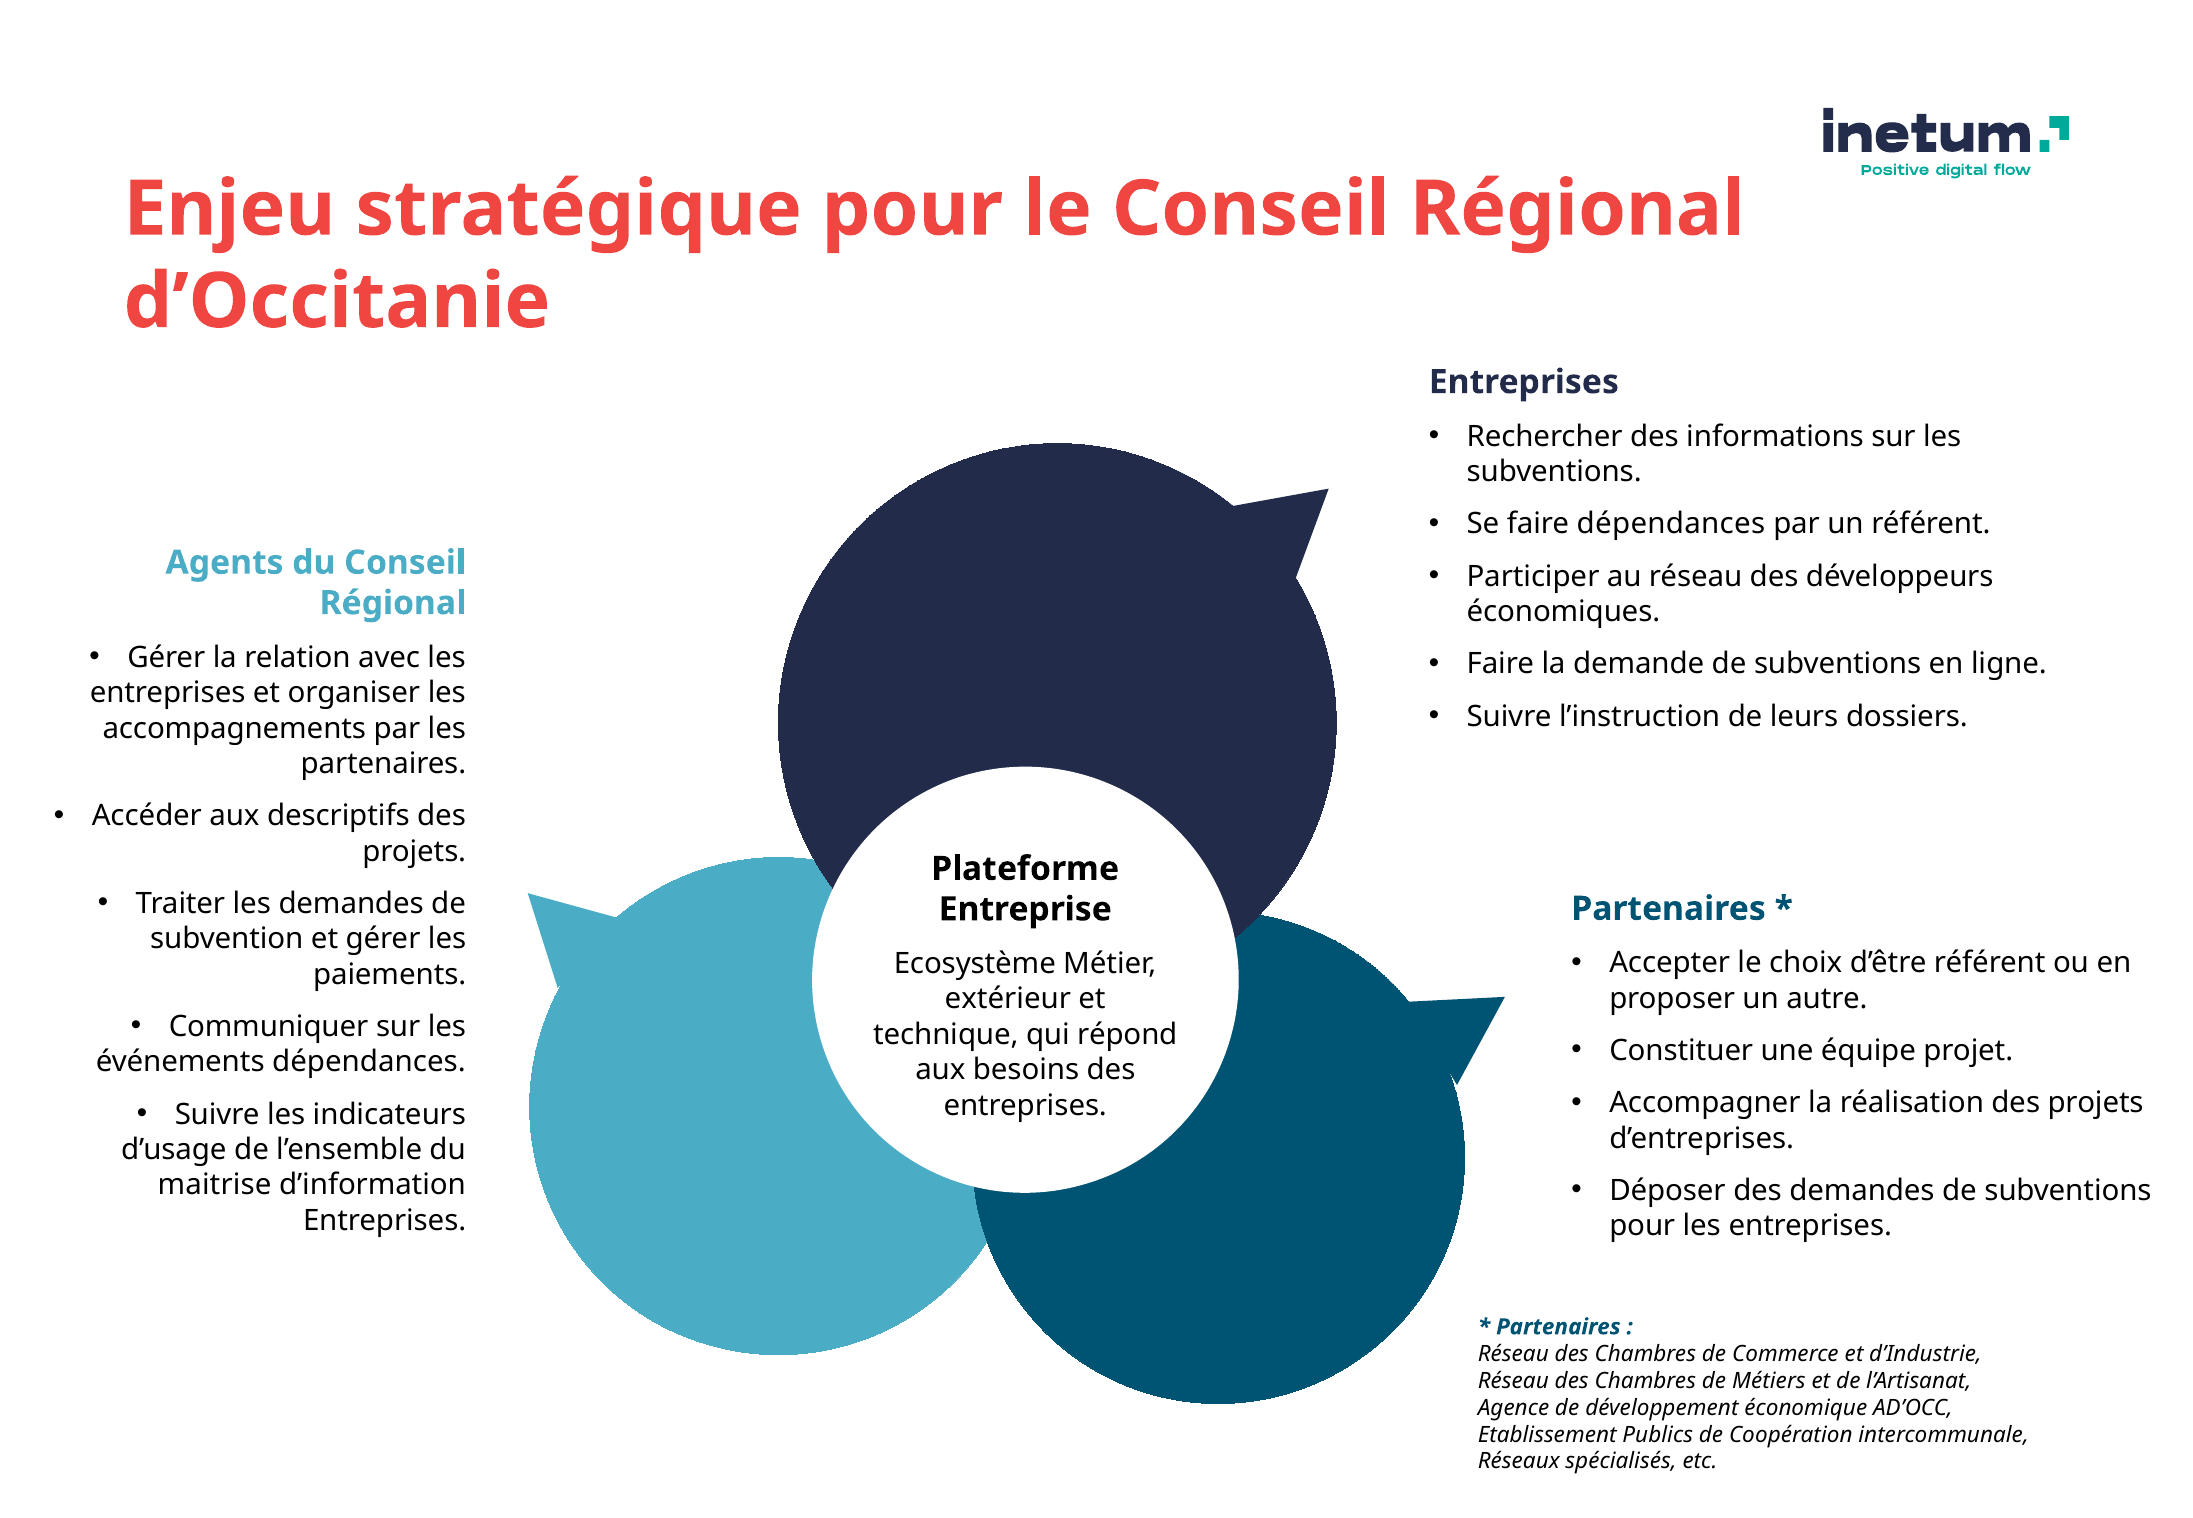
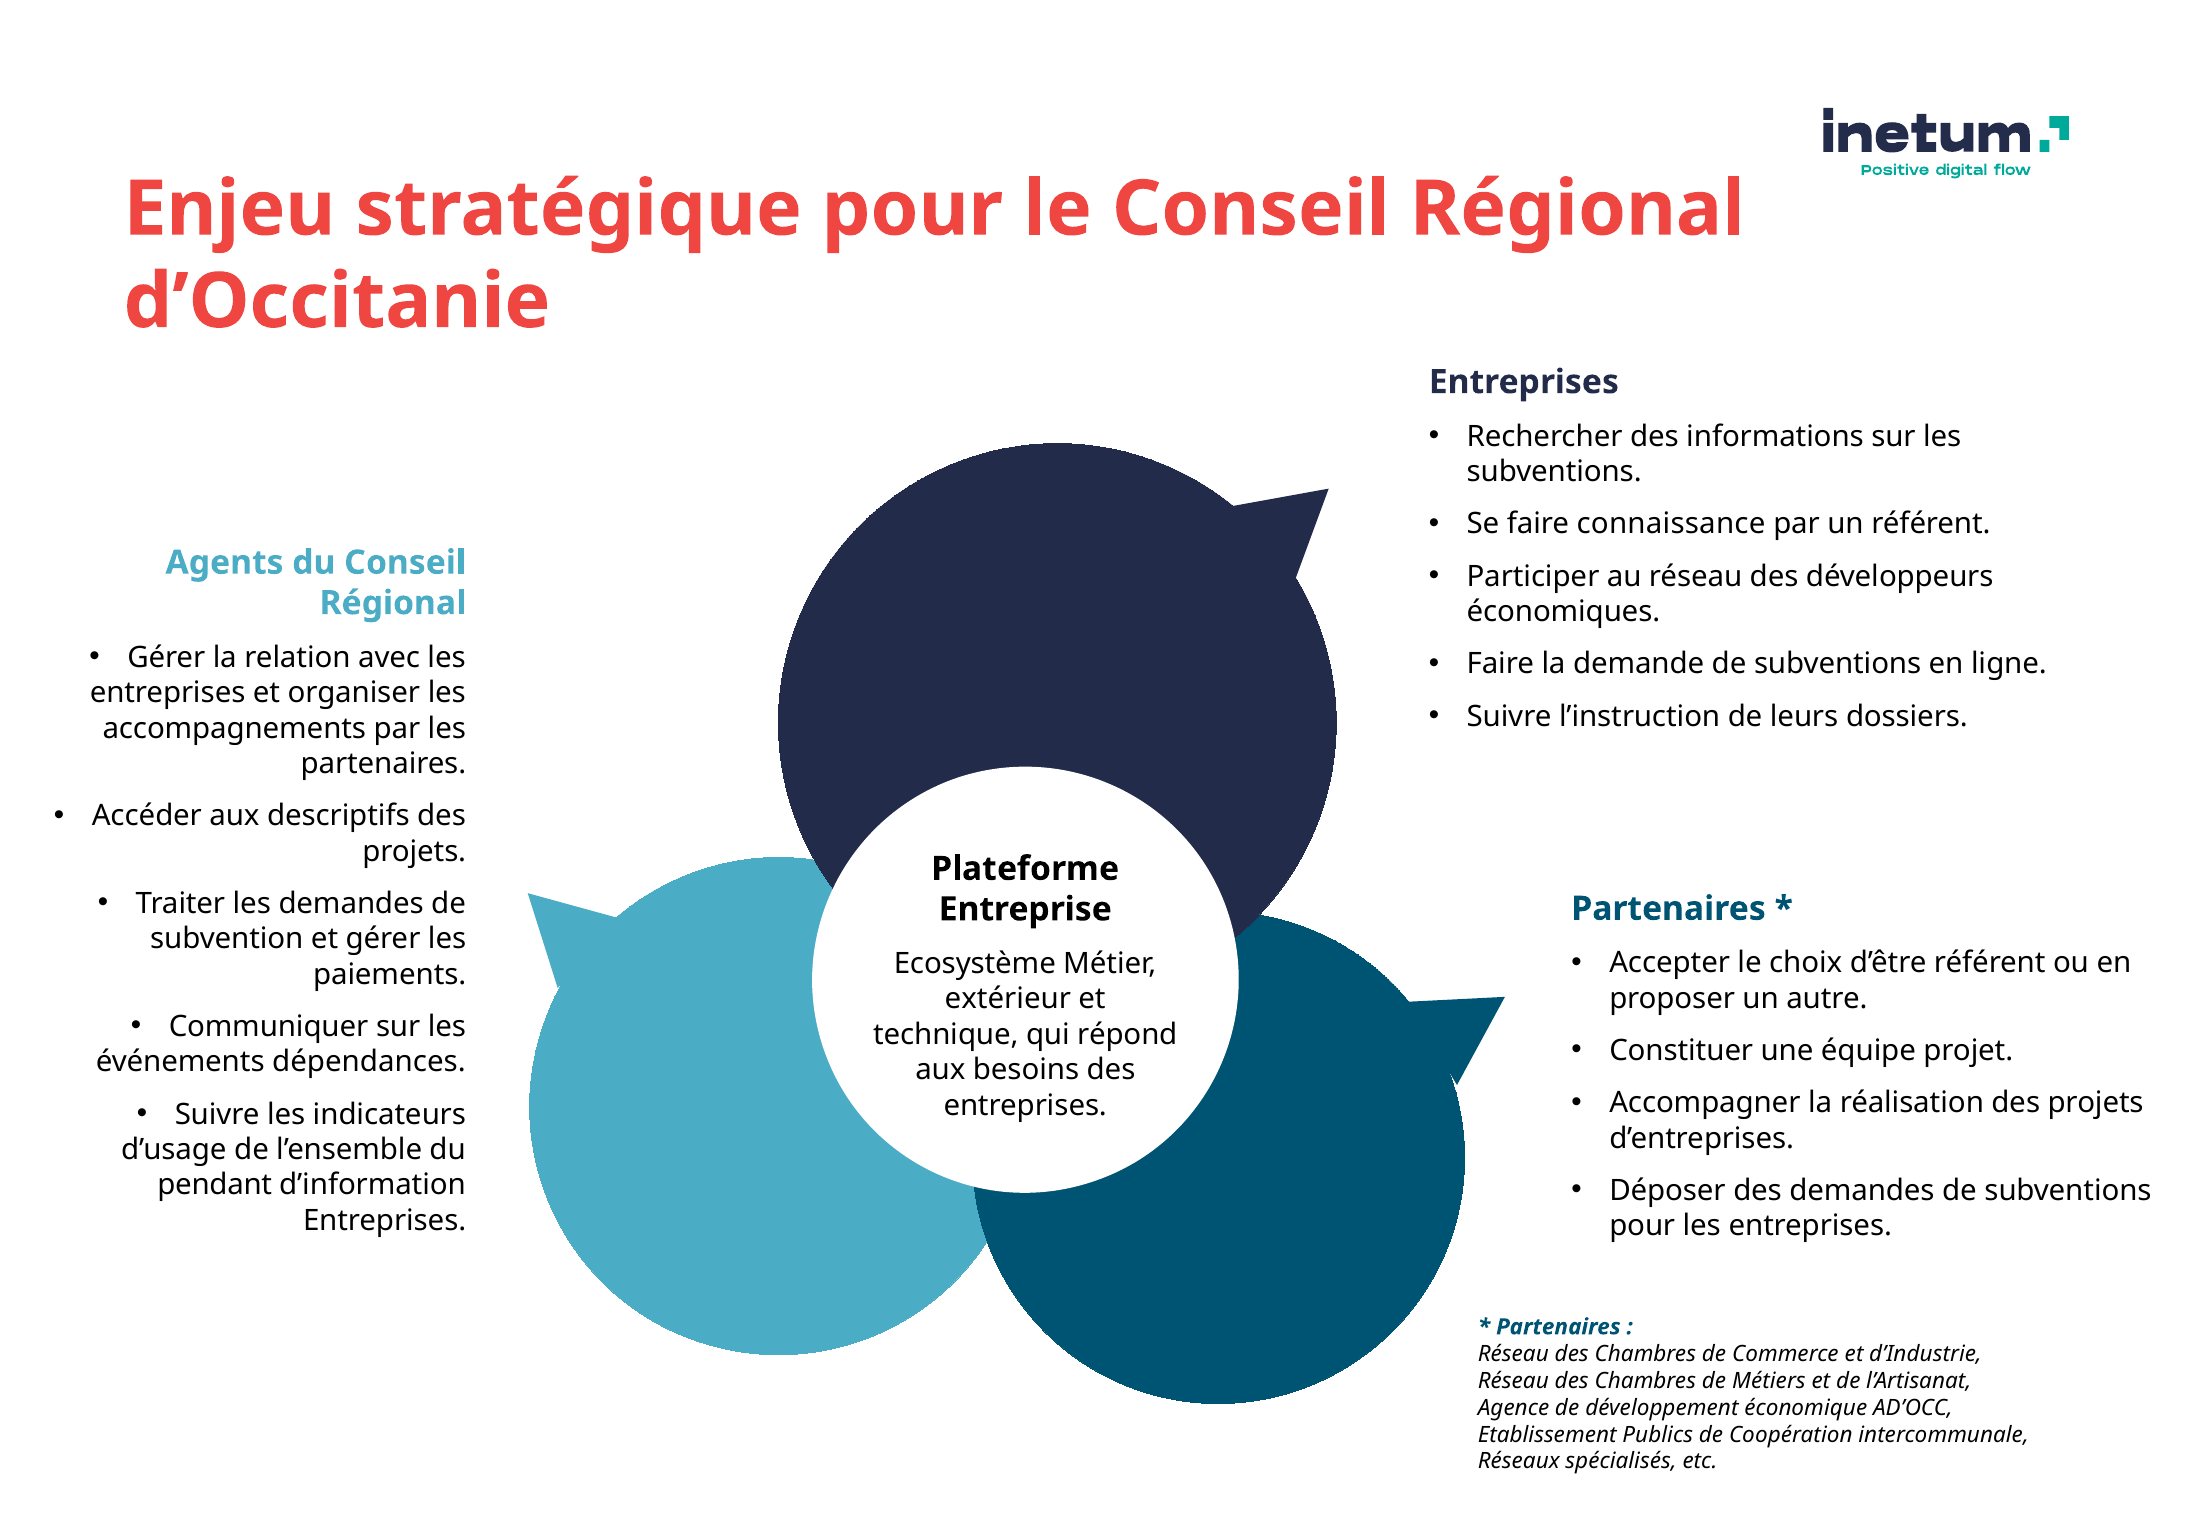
faire dépendances: dépendances -> connaissance (1671, 524)
maitrise: maitrise -> pendant (215, 1185)
